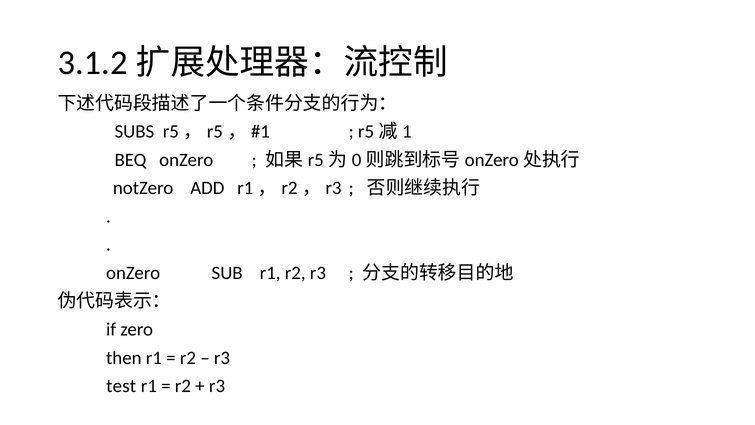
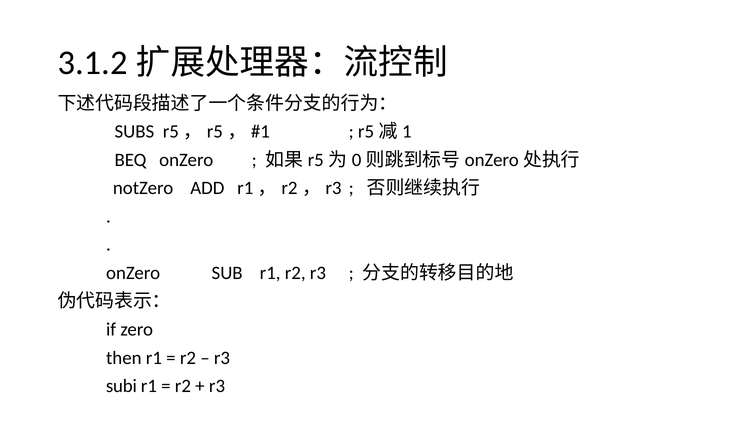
test: test -> subi (121, 386)
